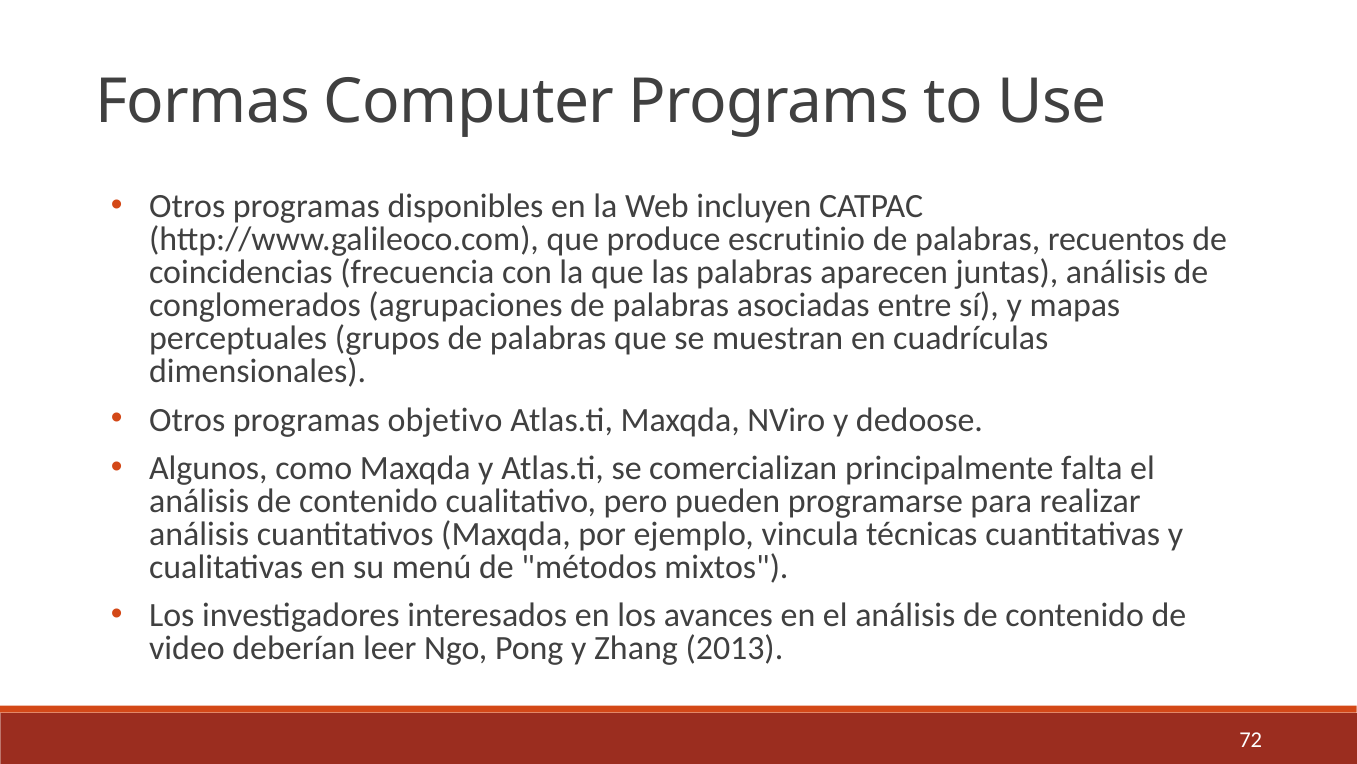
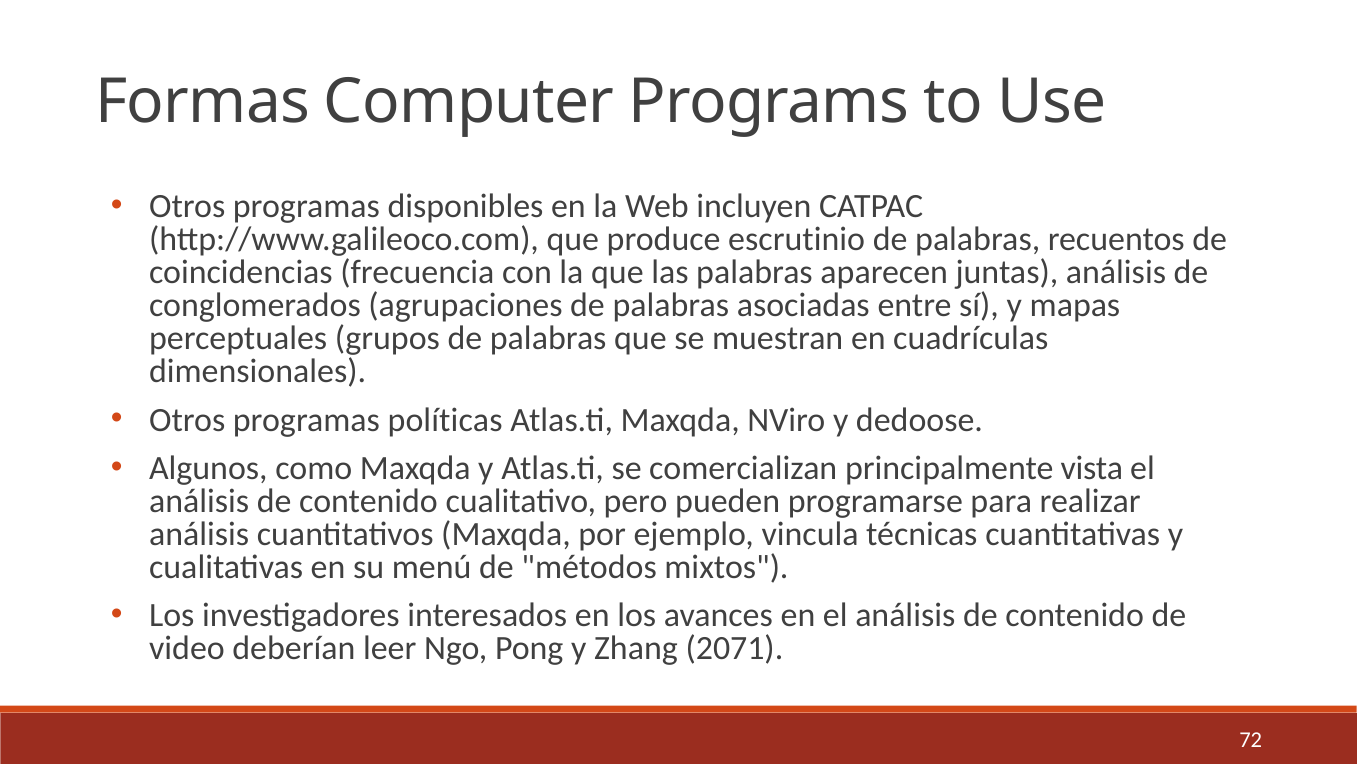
objetivo: objetivo -> políticas (445, 420)
falta: falta -> vista (1092, 468)
2013: 2013 -> 2071 (734, 648)
